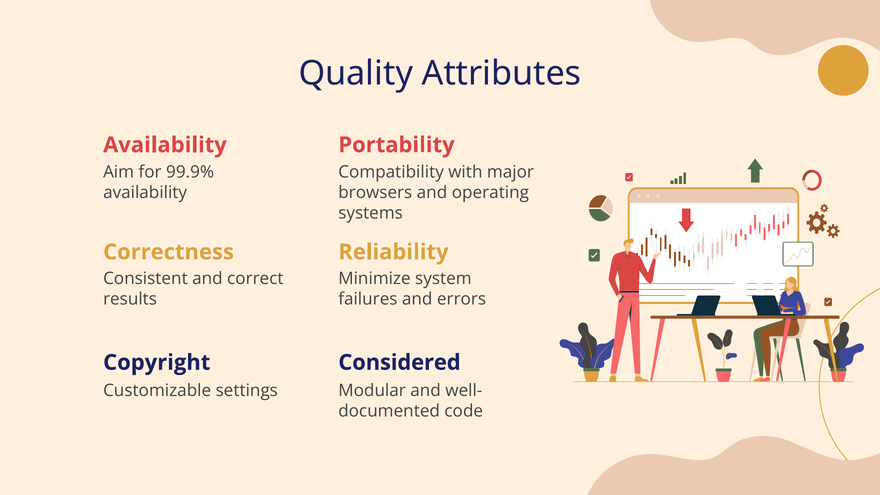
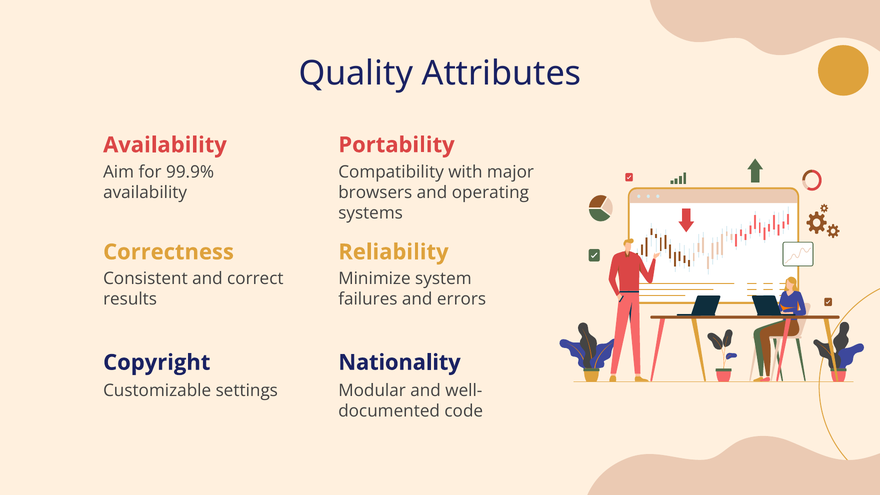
Considered: Considered -> Nationality (400, 363)
